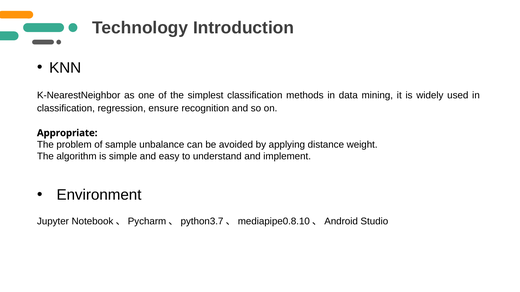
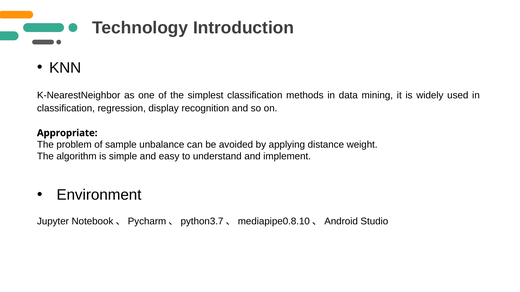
ensure: ensure -> display (164, 108)
